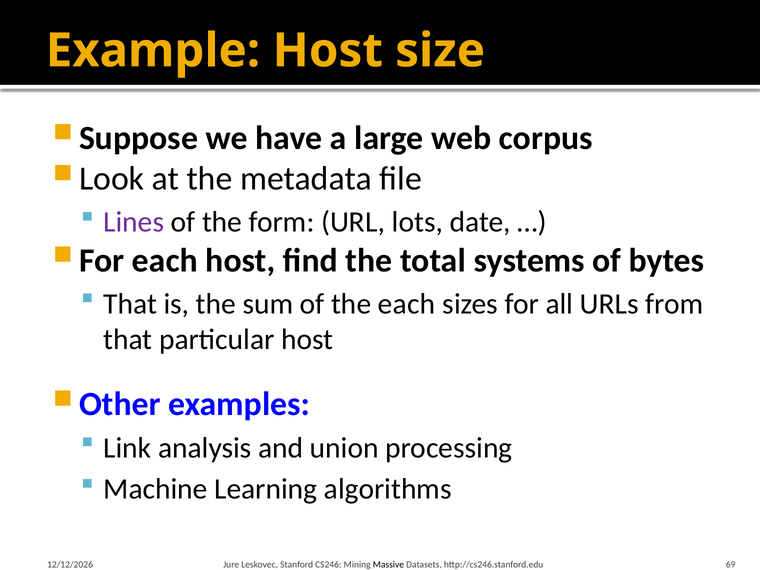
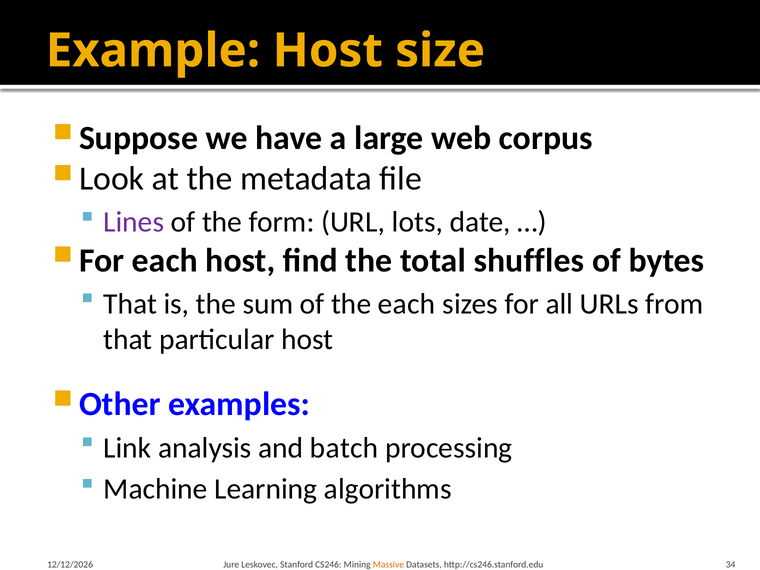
systems: systems -> shuffles (529, 260)
union: union -> batch (344, 448)
Massive colour: black -> orange (388, 565)
69: 69 -> 34 (731, 565)
